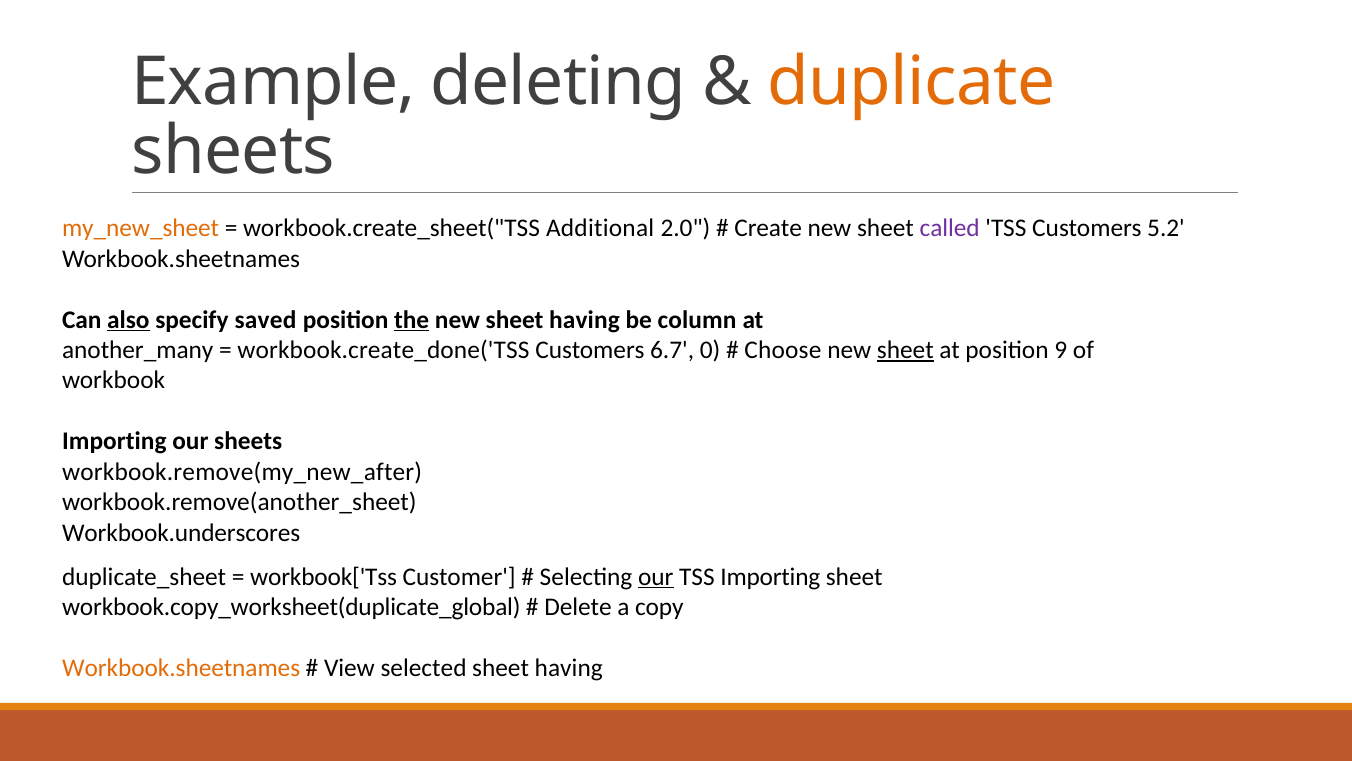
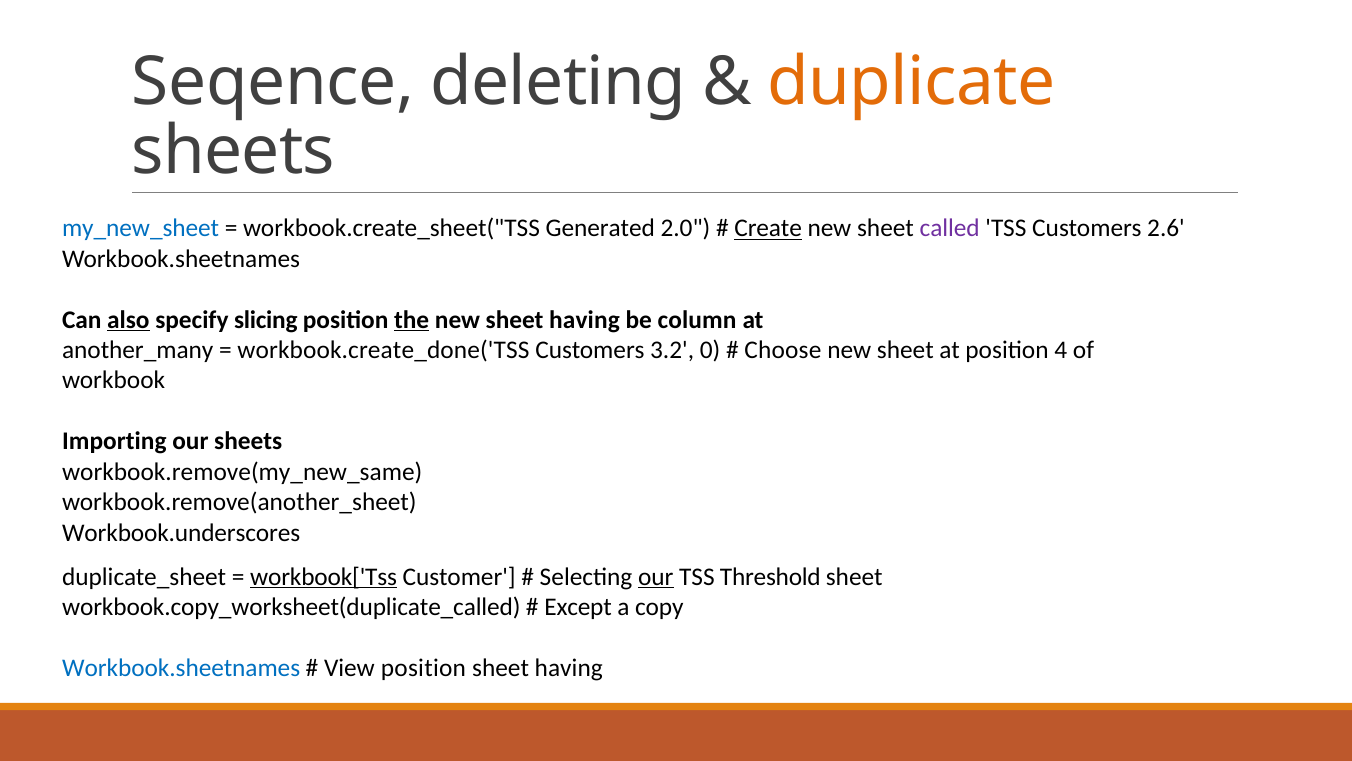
Example: Example -> Seqence (273, 83)
my_new_sheet colour: orange -> blue (141, 228)
Additional: Additional -> Generated (600, 228)
Create underline: none -> present (768, 228)
5.2: 5.2 -> 2.6 (1166, 228)
saved: saved -> slicing (266, 319)
6.7: 6.7 -> 3.2 (672, 350)
sheet underline: present -> none (905, 350)
9: 9 -> 4 (1061, 350)
workbook.remove(my_new_after: workbook.remove(my_new_after -> workbook.remove(my_new_same (242, 472)
workbook['Tss underline: none -> present (324, 576)
TSS Importing: Importing -> Threshold (770, 576)
workbook.copy_worksheet(duplicate_global: workbook.copy_worksheet(duplicate_global -> workbook.copy_worksheet(duplicate_called (291, 607)
Delete: Delete -> Except (578, 607)
Workbook.sheetnames colour: orange -> blue (181, 668)
View selected: selected -> position (423, 668)
